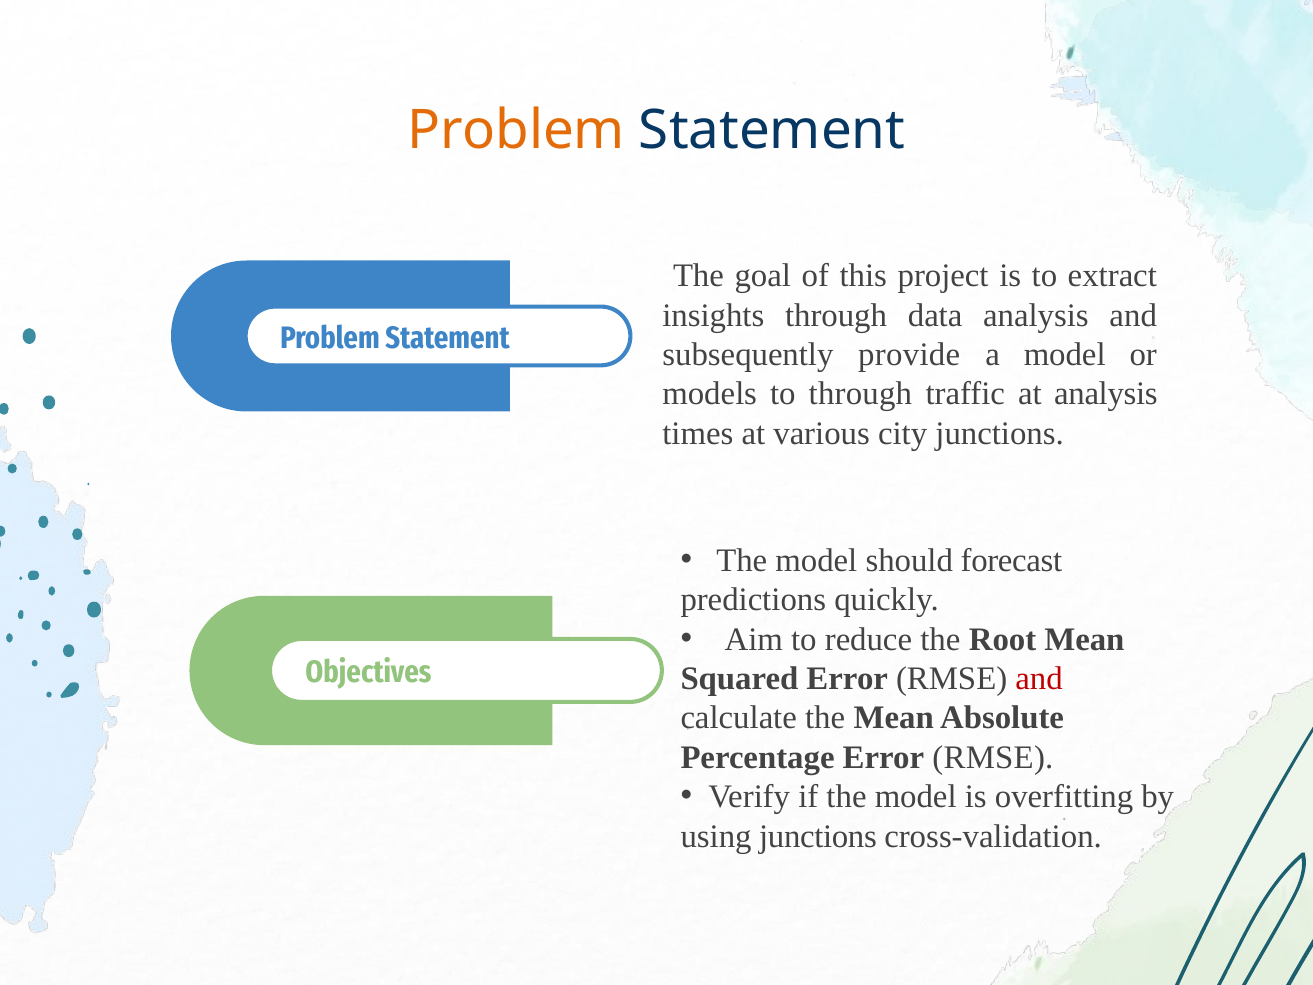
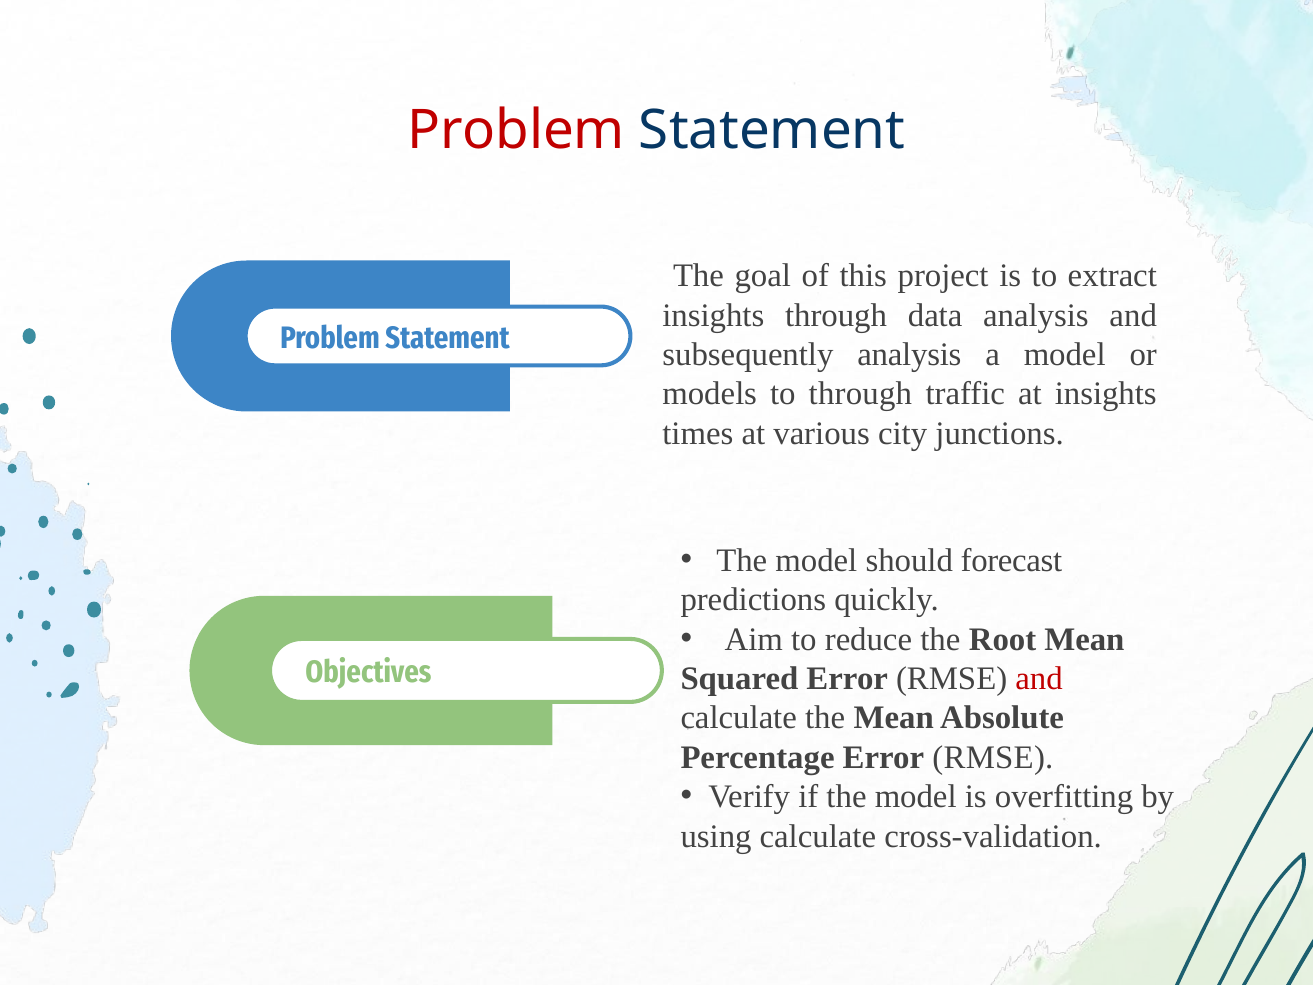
Problem colour: orange -> red (516, 131)
subsequently provide: provide -> analysis (909, 355)
at analysis: analysis -> insights (1106, 394)
using junctions: junctions -> calculate (818, 836)
